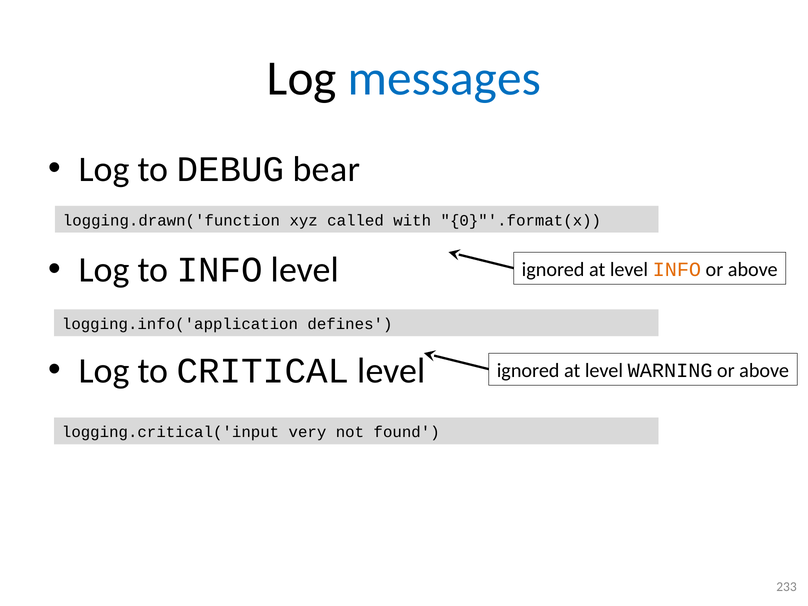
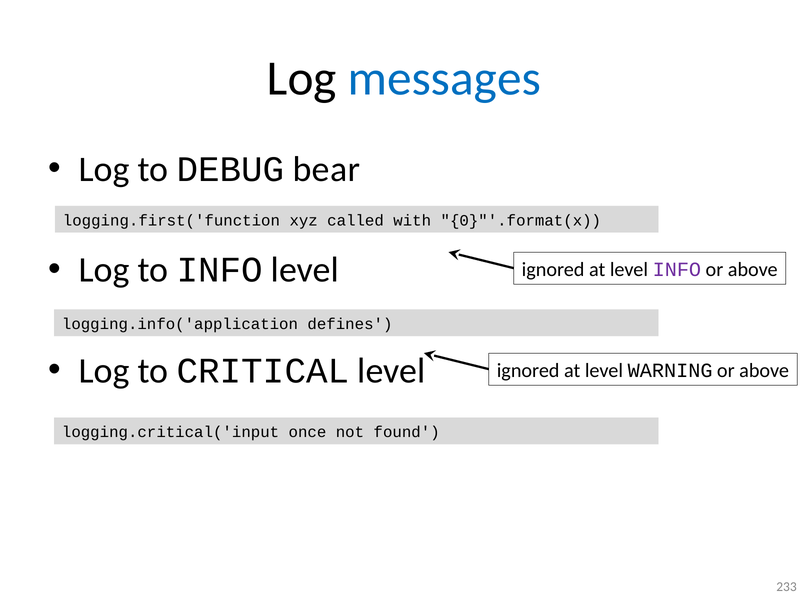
logging.drawn('function: logging.drawn('function -> logging.first('function (171, 220)
INFO colour: orange -> purple (677, 270)
very: very -> once (307, 432)
